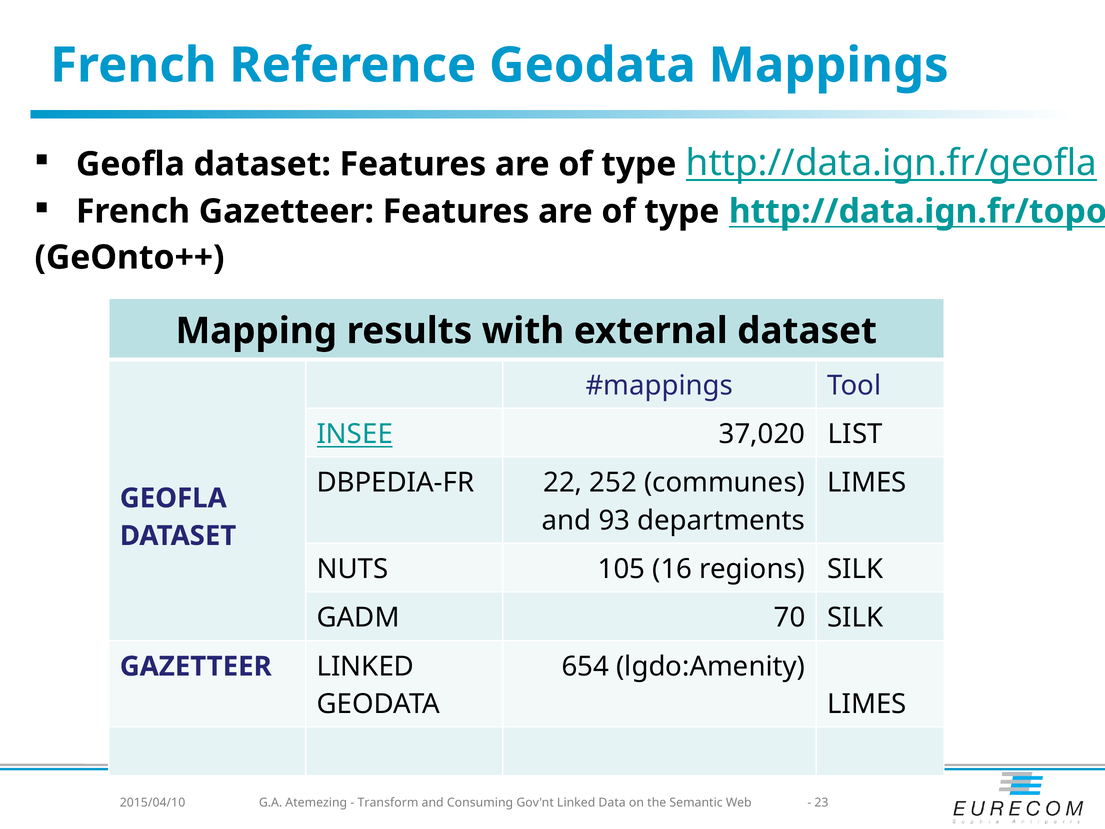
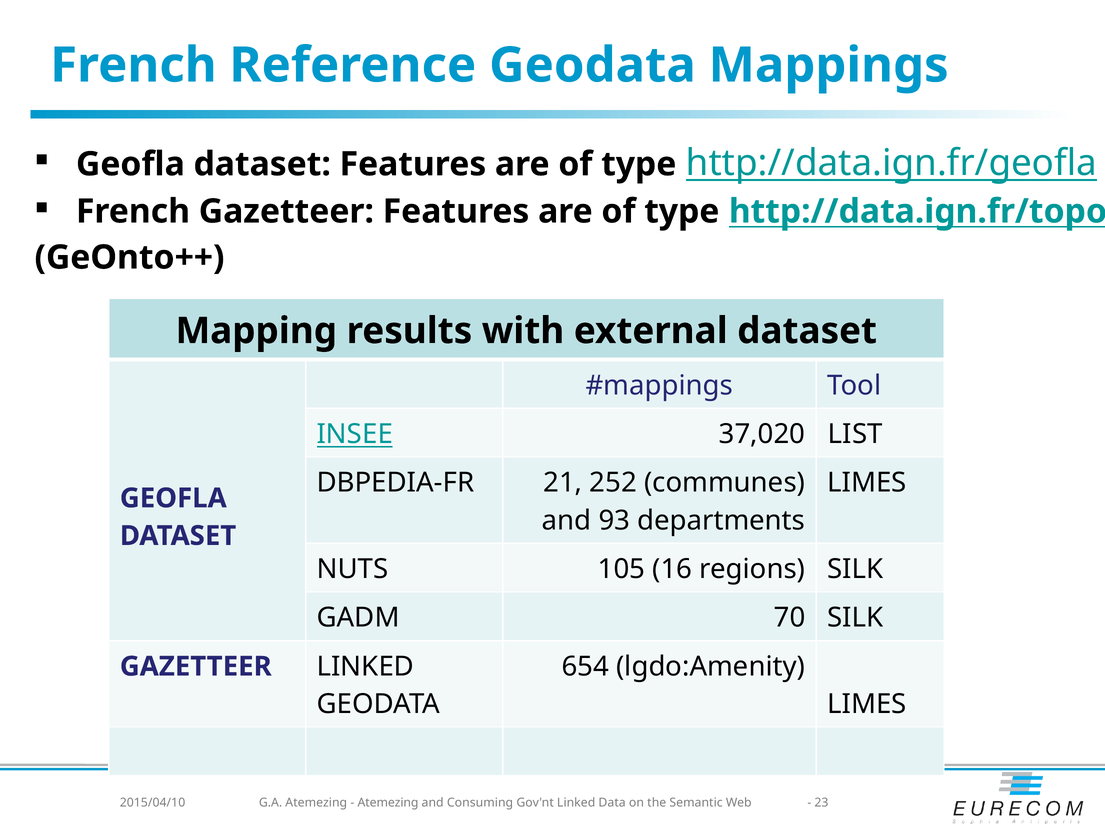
22: 22 -> 21 (563, 483)
Transform: Transform -> Atemezing (388, 802)
